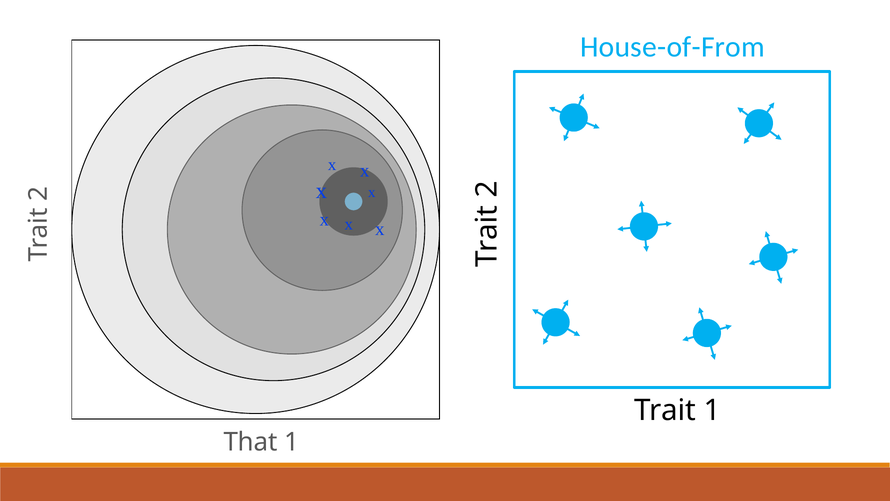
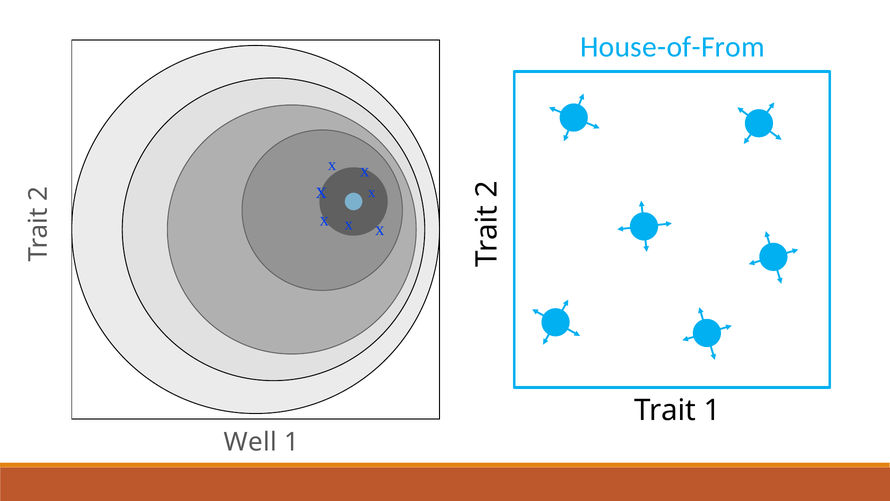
That: That -> Well (250, 442)
